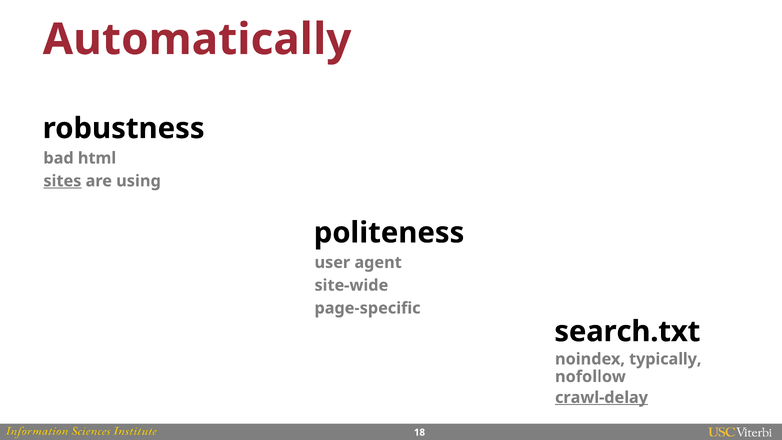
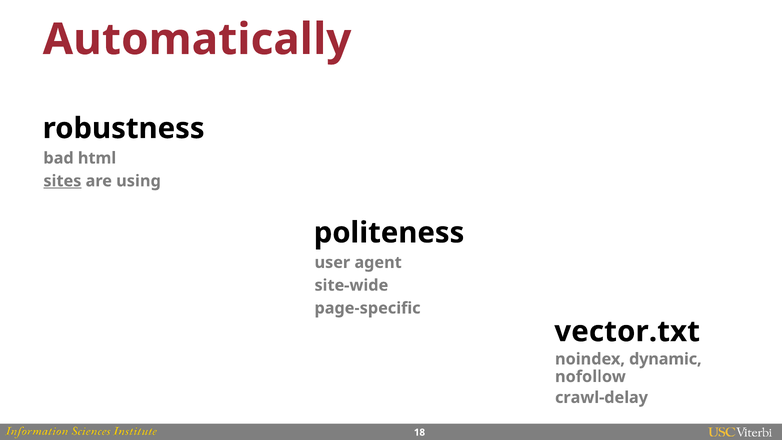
search.txt: search.txt -> vector.txt (627, 331)
typically: typically -> dynamic (665, 359)
crawl-delay underline: present -> none (601, 397)
